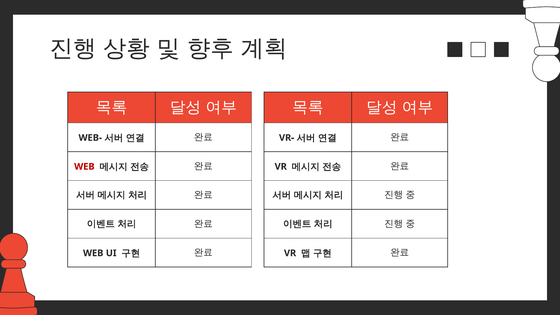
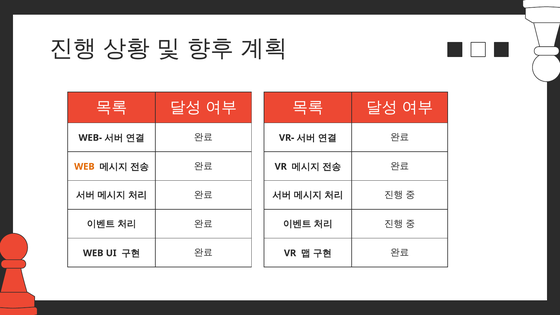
WEB colour: red -> orange (84, 167)
